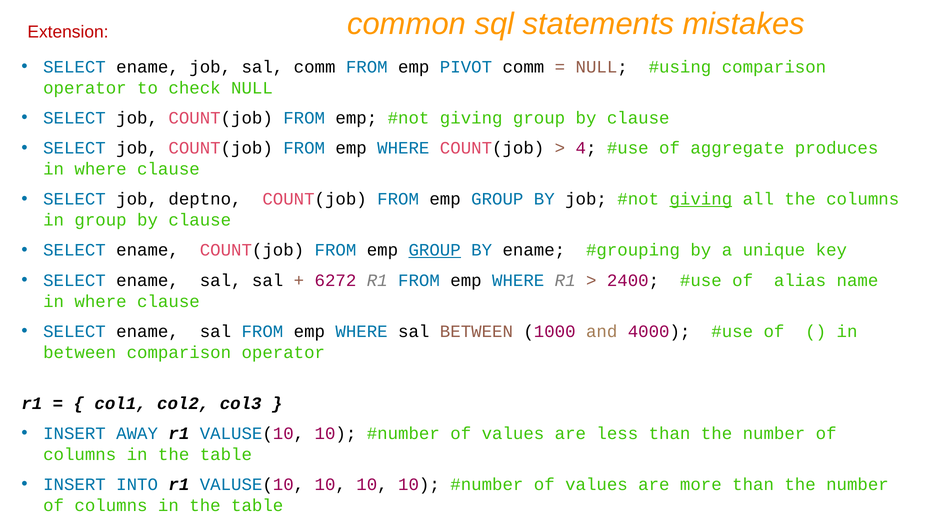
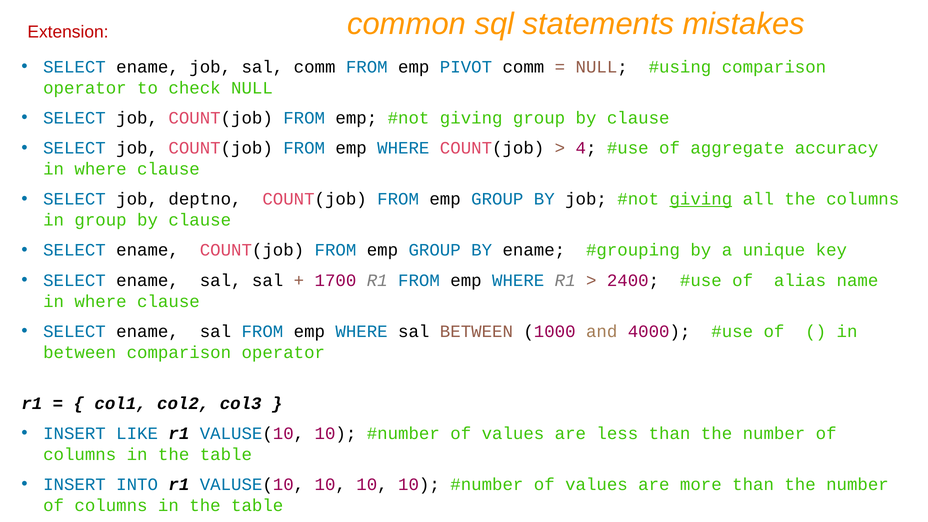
produces: produces -> accuracy (837, 148)
GROUP underline: present -> none (435, 250)
6272: 6272 -> 1700 (335, 280)
AWAY: AWAY -> LIKE (137, 433)
